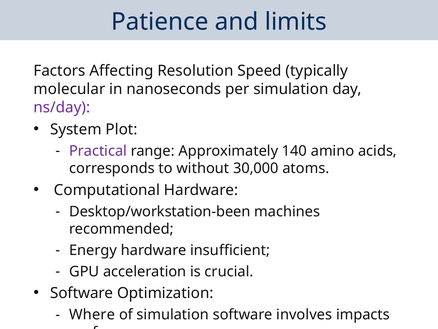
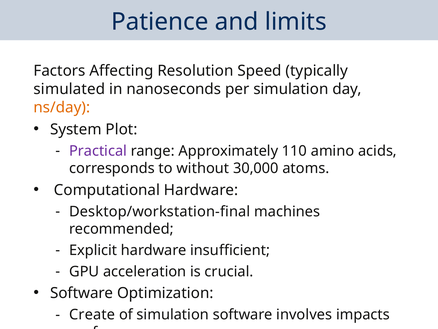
molecular: molecular -> simulated (69, 89)
ns/day colour: purple -> orange (62, 107)
140: 140 -> 110 (294, 151)
Desktop/workstation-been: Desktop/workstation-been -> Desktop/workstation-final (160, 211)
Energy: Energy -> Explicit (93, 250)
Where: Where -> Create (92, 314)
